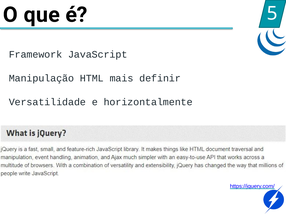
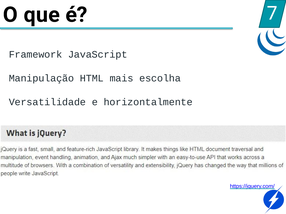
5: 5 -> 7 (272, 14)
definir: definir -> escolha (160, 78)
